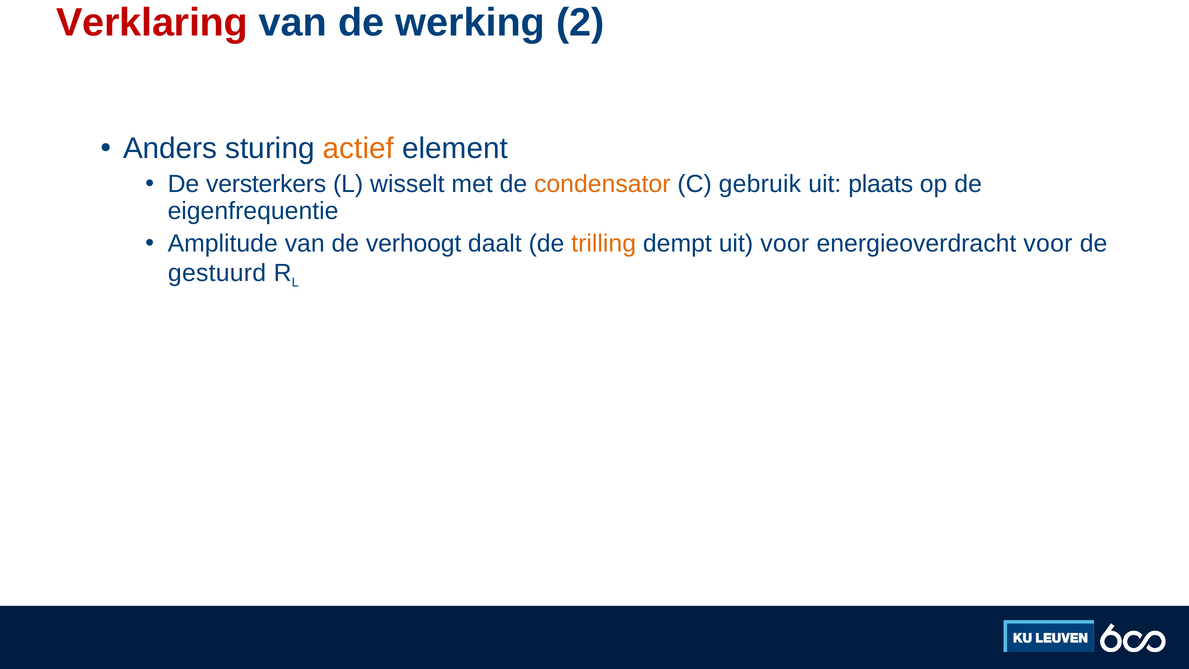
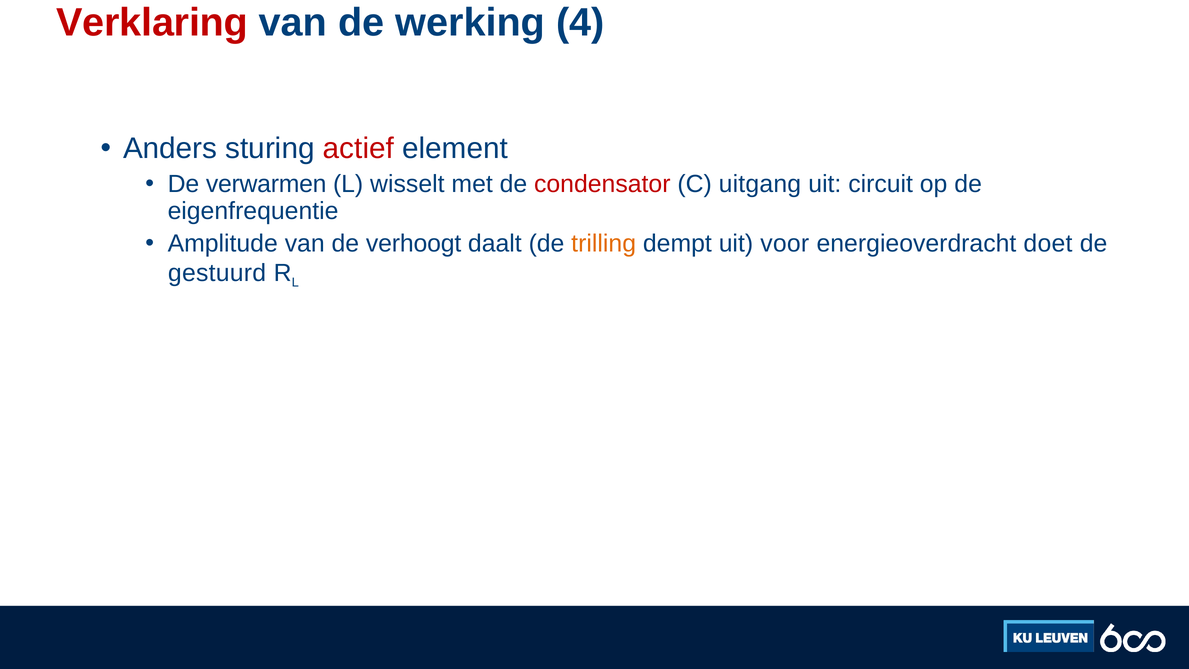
2: 2 -> 4 (580, 23)
actief colour: orange -> red (358, 148)
versterkers: versterkers -> verwarmen (266, 184)
condensator colour: orange -> red (602, 184)
gebruik: gebruik -> uitgang (760, 184)
plaats: plaats -> circuit (881, 184)
energieoverdracht voor: voor -> doet (1048, 244)
